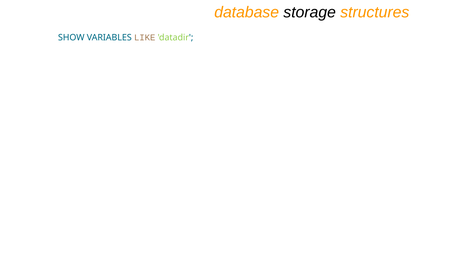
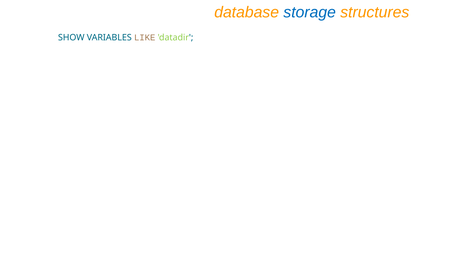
storage colour: black -> blue (310, 12)
